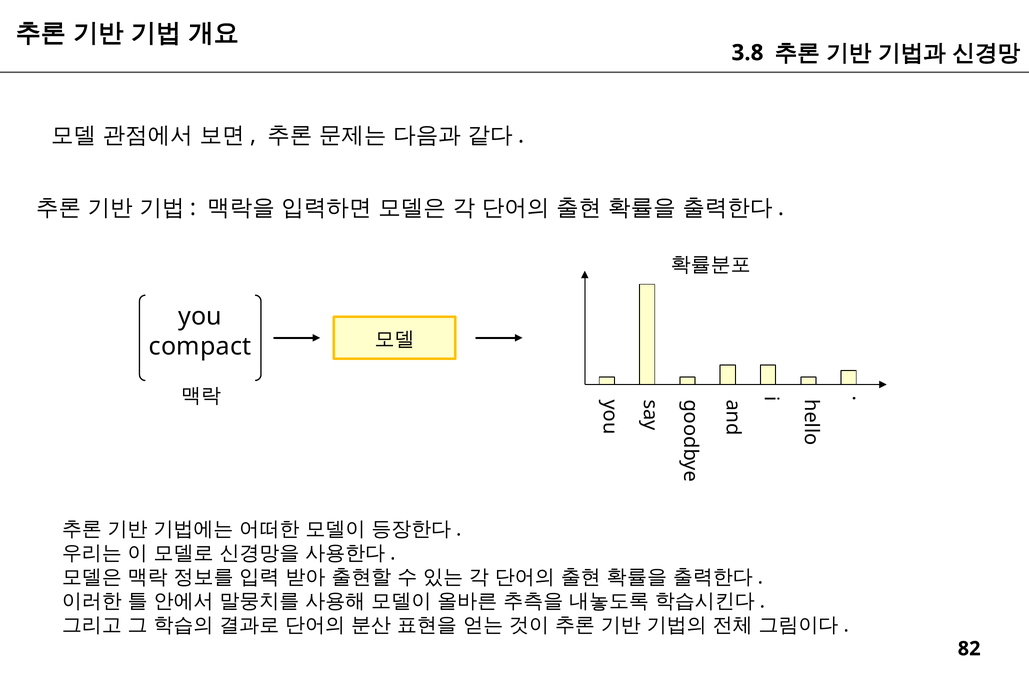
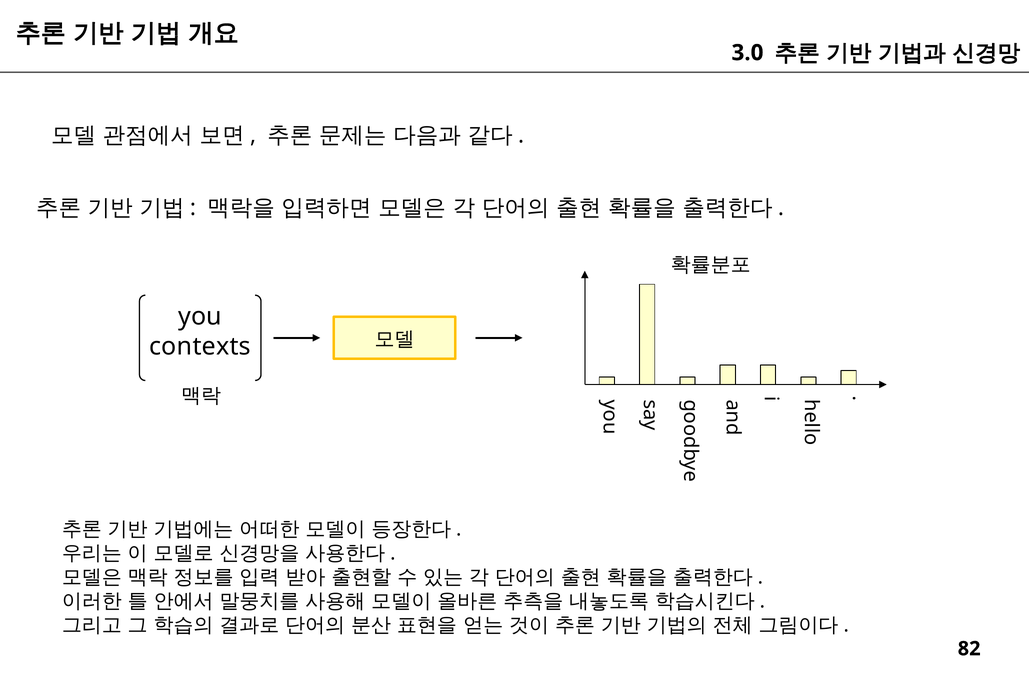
3.8: 3.8 -> 3.0 (747, 53)
compact: compact -> contexts (200, 347)
